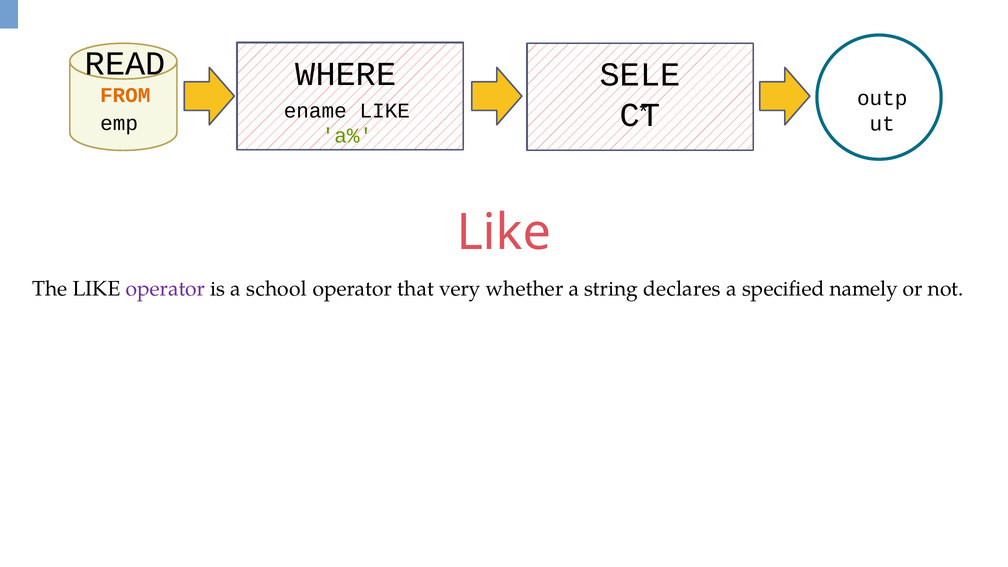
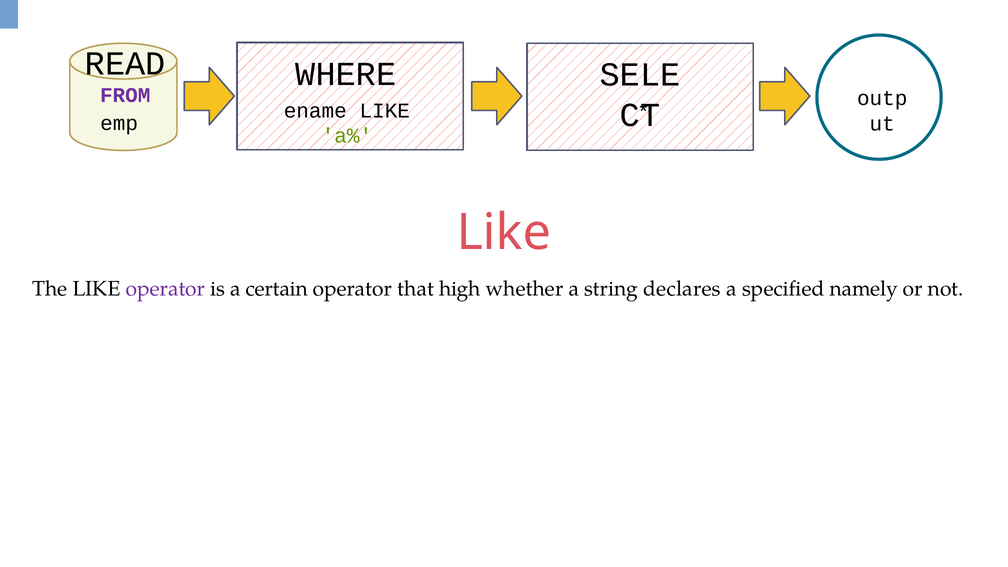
FROM colour: orange -> purple (125, 95)
school: school -> certain (277, 289)
very: very -> high (460, 289)
